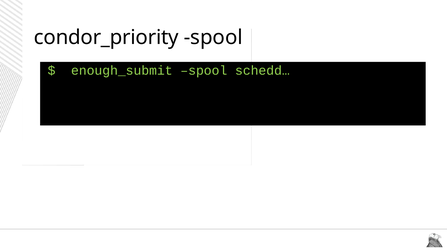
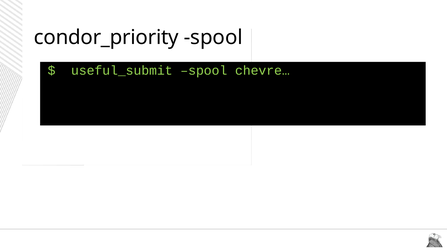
enough_submit: enough_submit -> useful_submit (122, 71)
schedd…: schedd… -> chevre… (262, 71)
